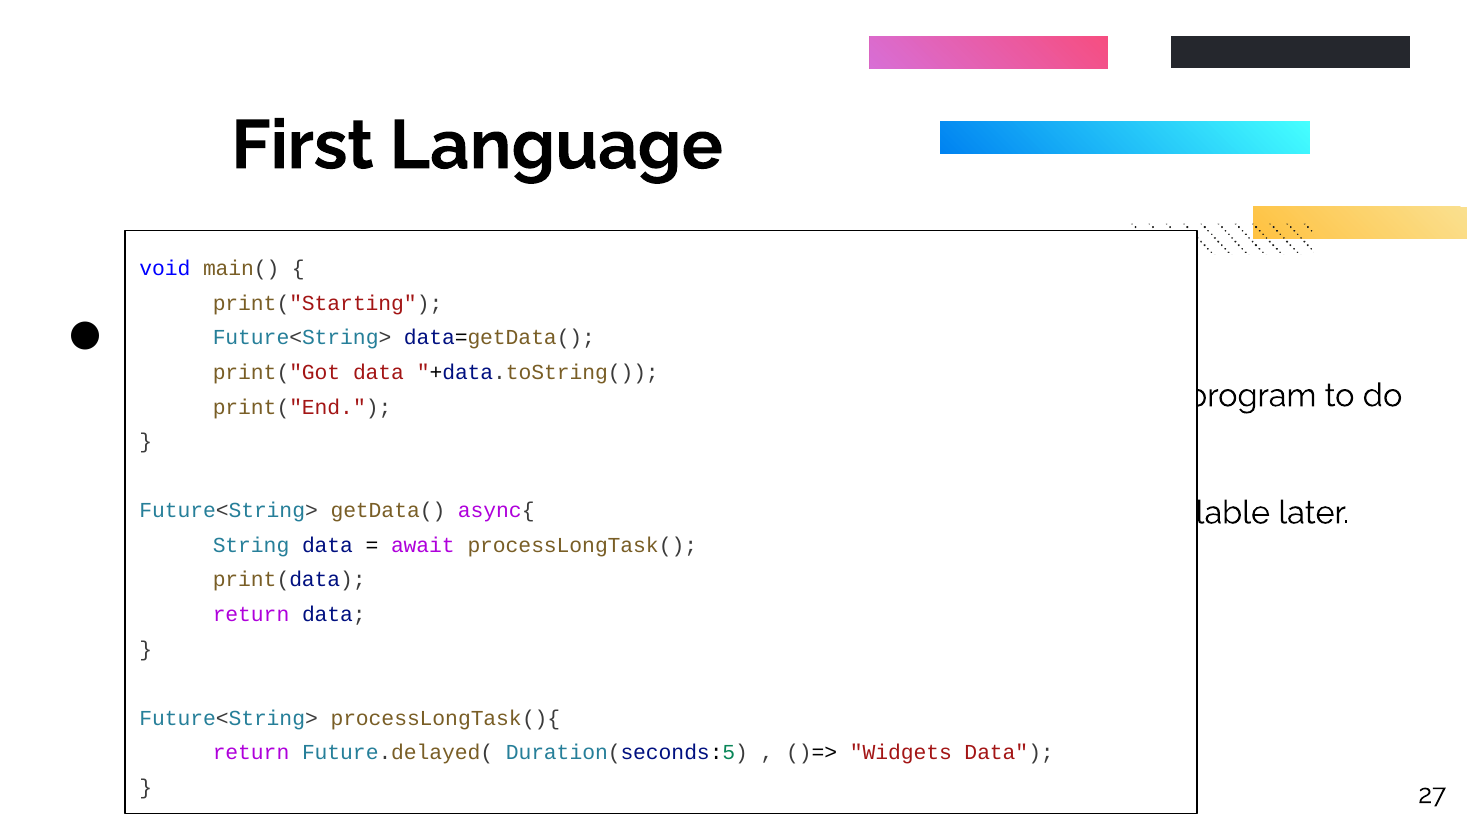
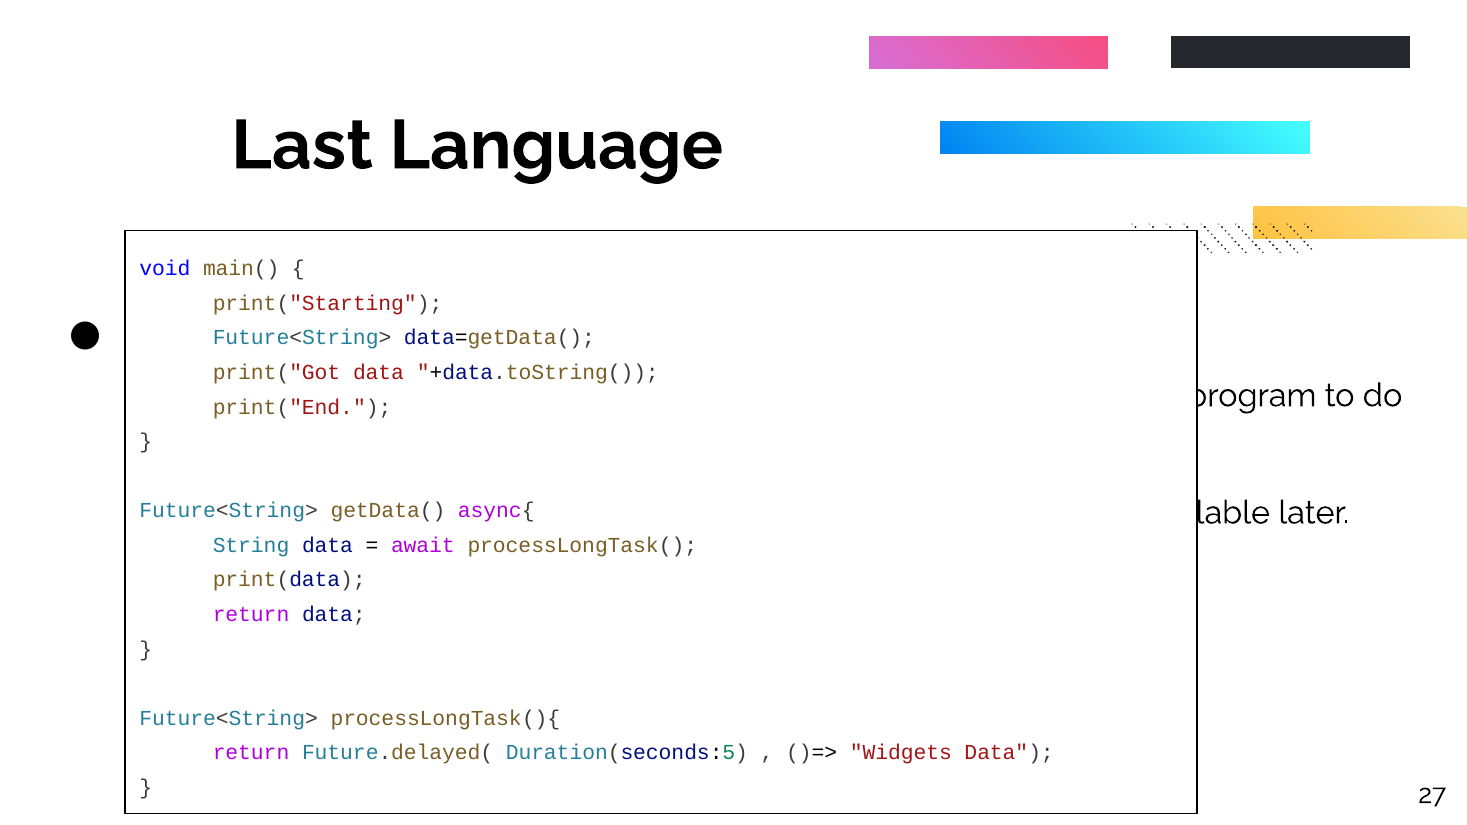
First: First -> Last (302, 146)
